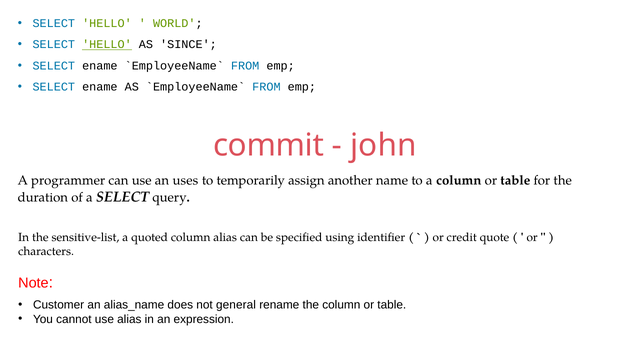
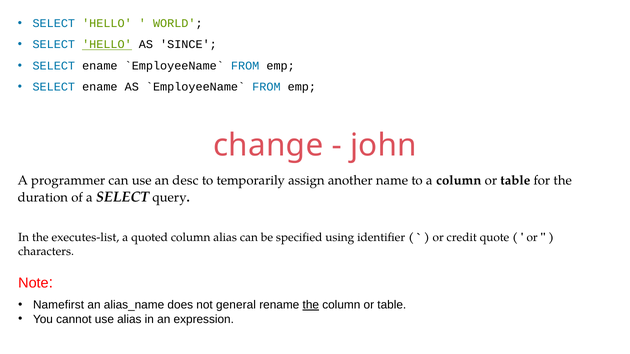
commit: commit -> change (268, 145)
uses: uses -> desc (185, 180)
sensitive-list: sensitive-list -> executes-list (85, 238)
Customer: Customer -> Namefirst (59, 305)
the underline: none -> present (311, 305)
